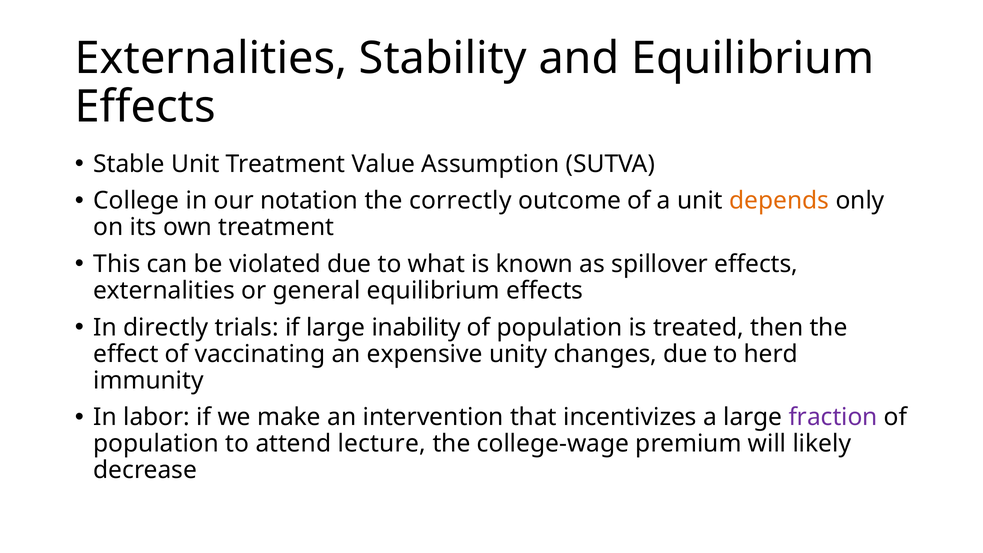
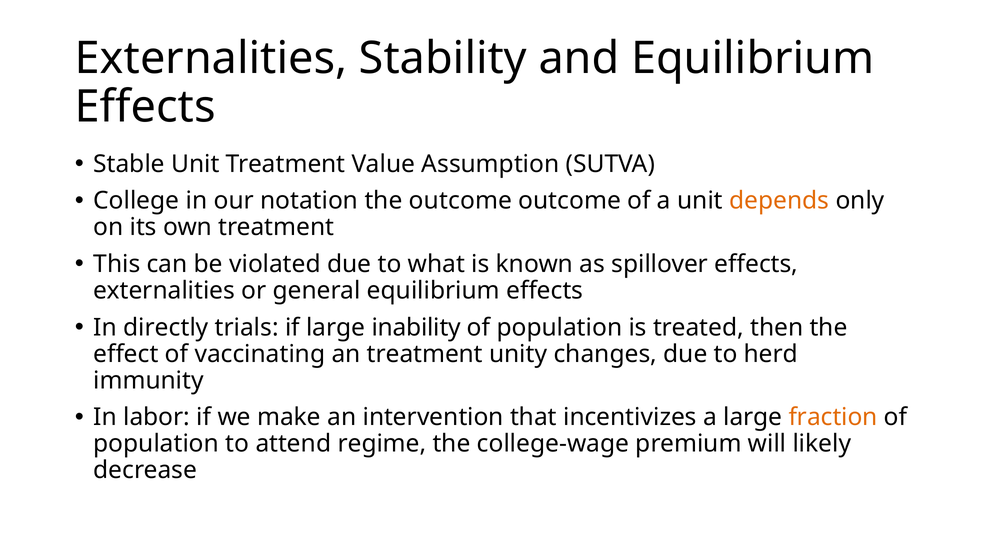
the correctly: correctly -> outcome (460, 201)
an expensive: expensive -> treatment (425, 354)
fraction colour: purple -> orange (833, 417)
lecture: lecture -> regime (382, 444)
